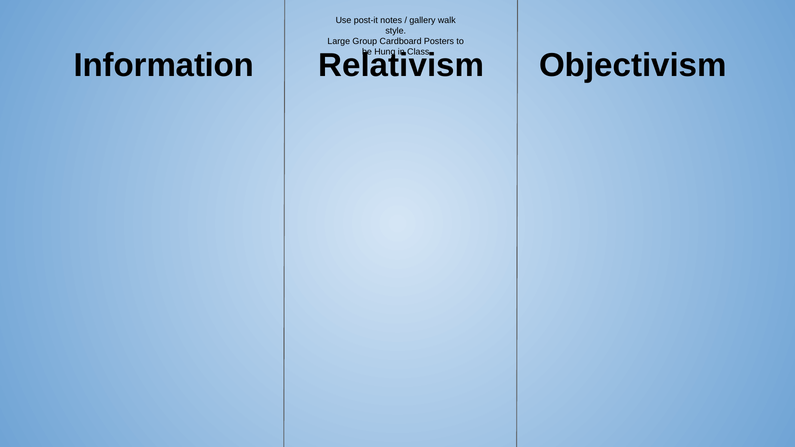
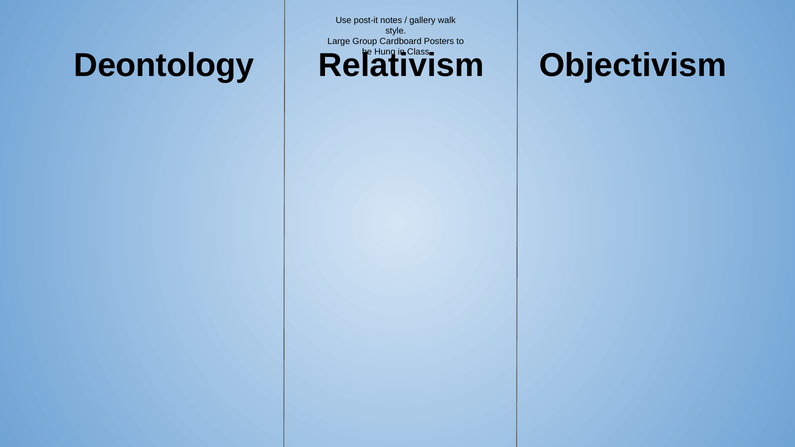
Information: Information -> Deontology (164, 65)
